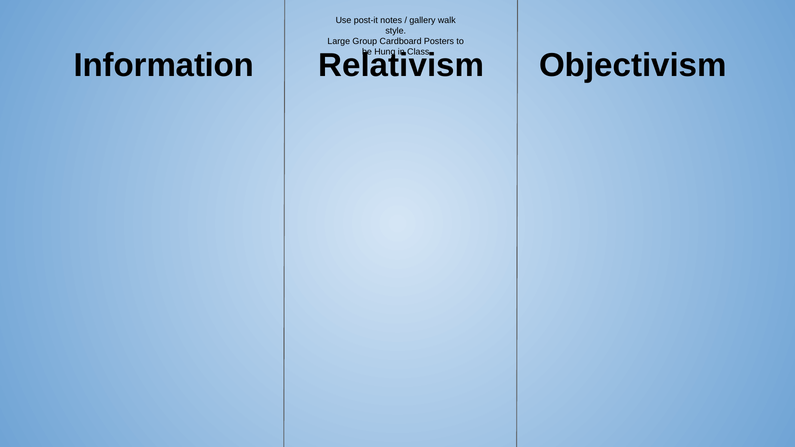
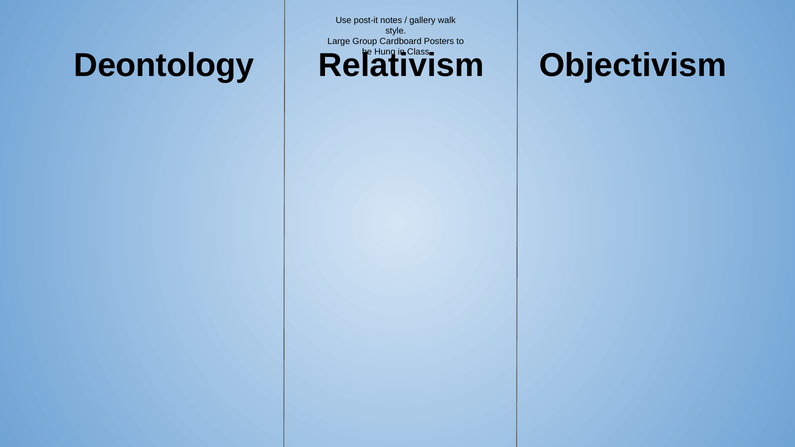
Information: Information -> Deontology (164, 65)
